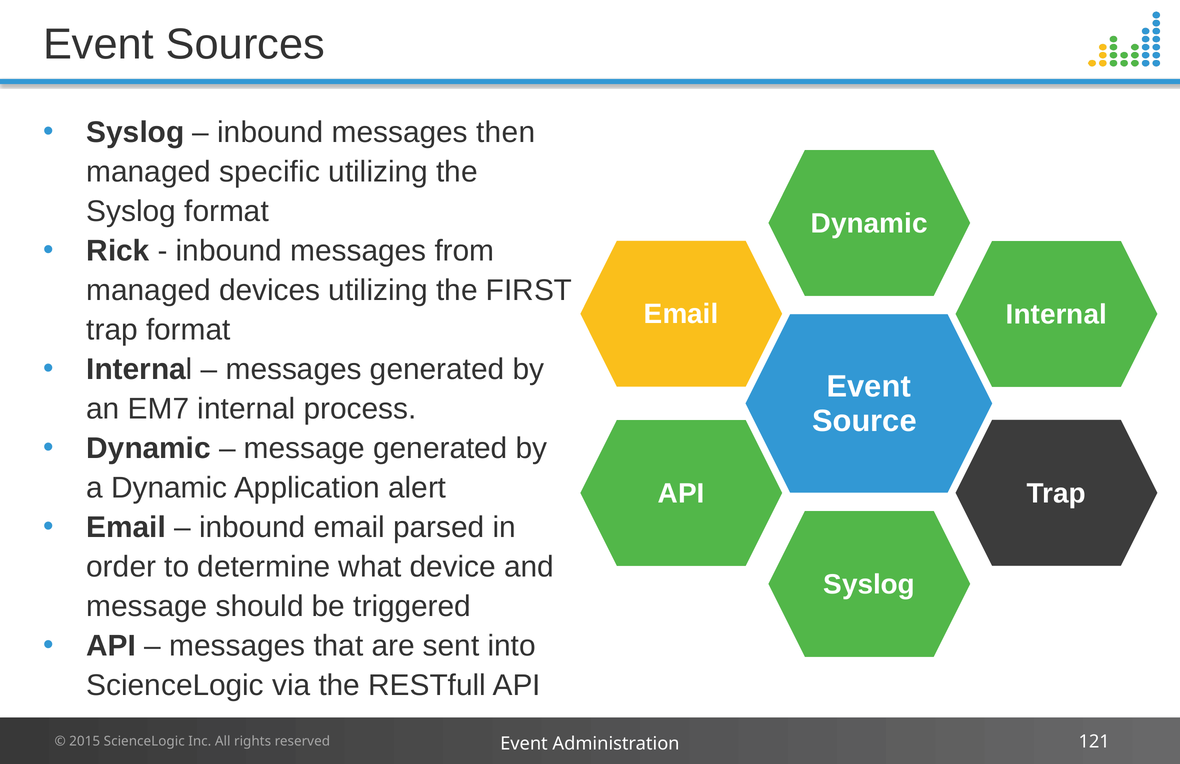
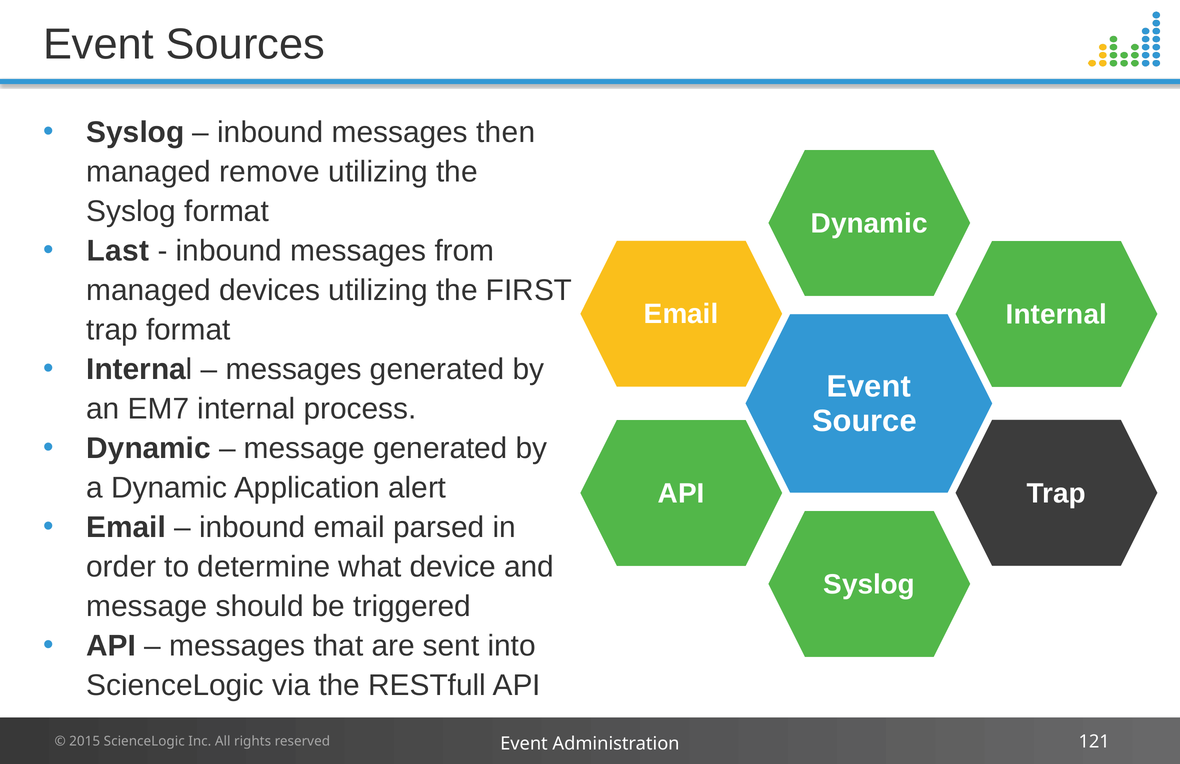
specific: specific -> remove (270, 172)
Rick: Rick -> Last (118, 251)
